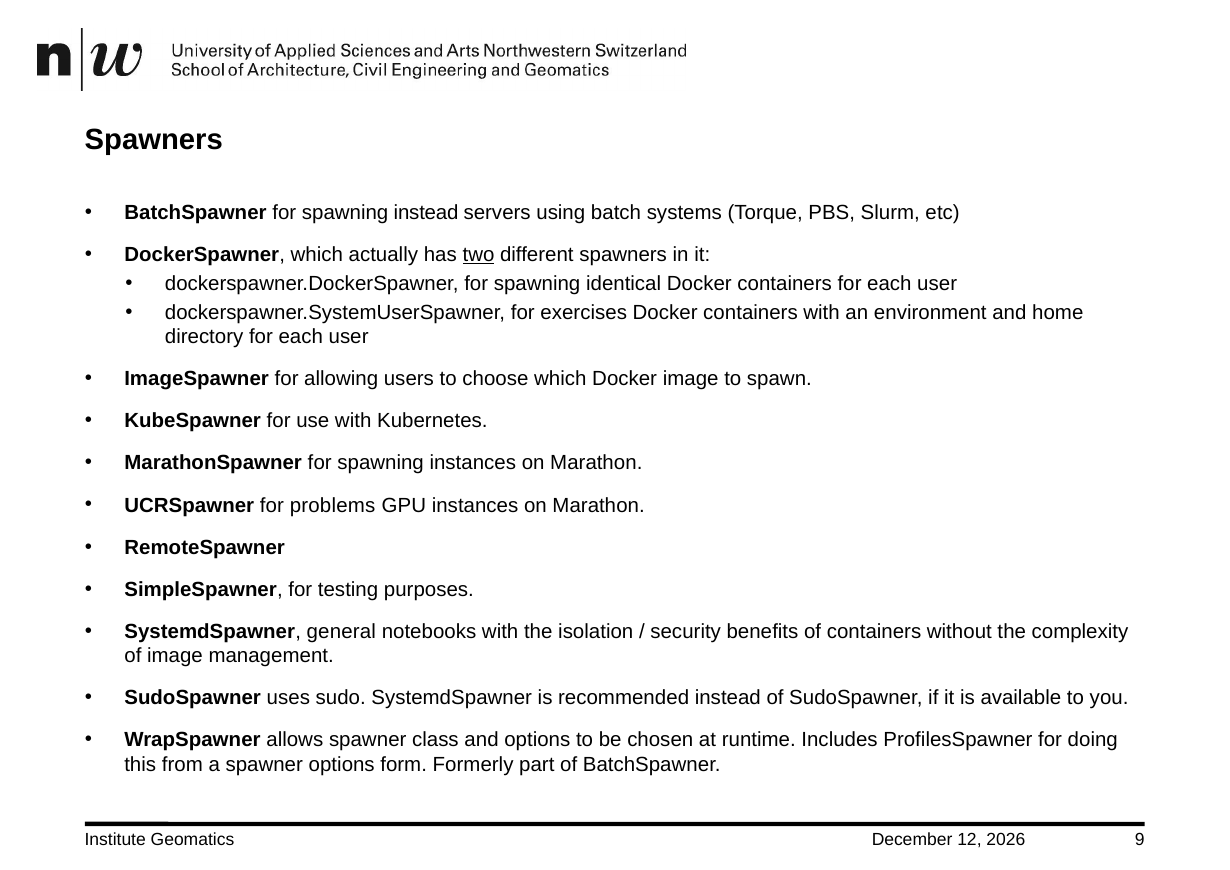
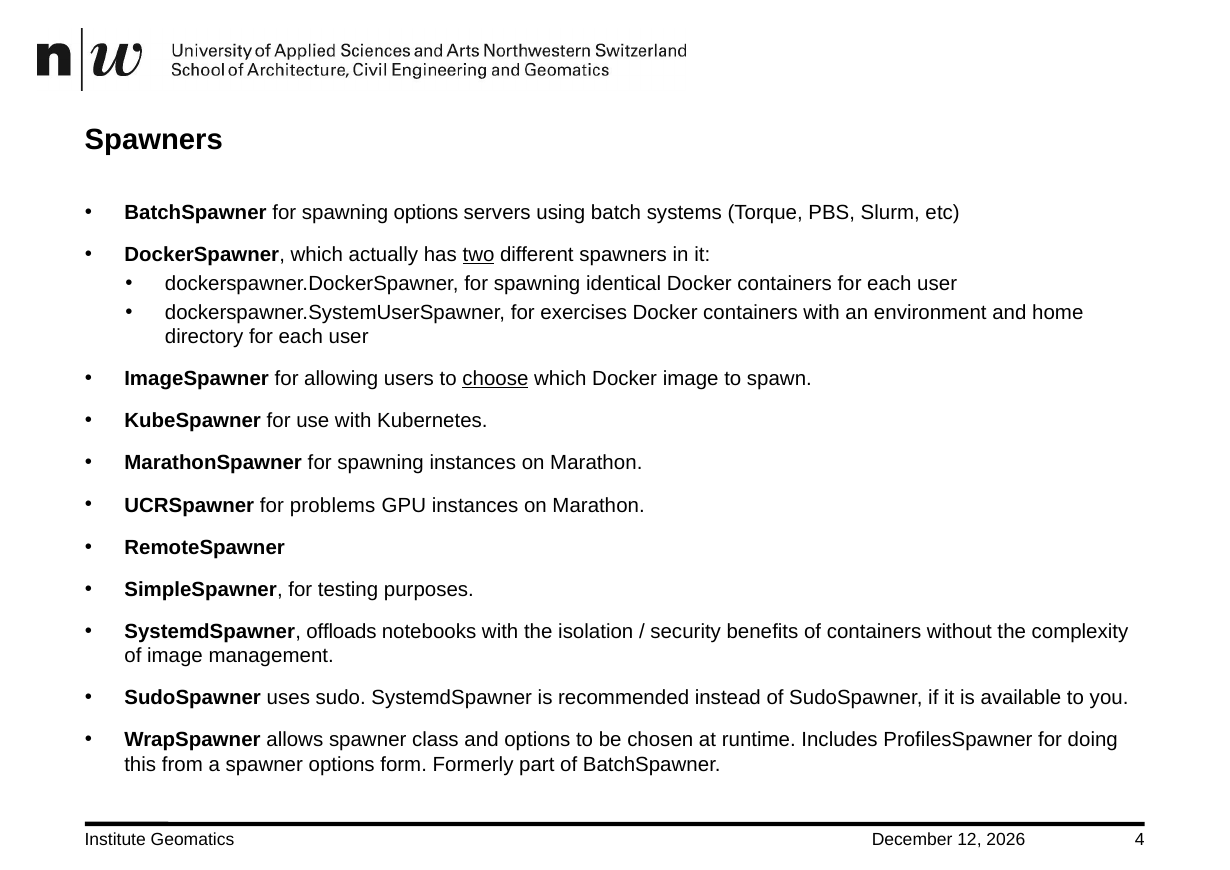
spawning instead: instead -> options (426, 213)
choose underline: none -> present (495, 379)
general: general -> offloads (341, 631)
9: 9 -> 4 (1140, 839)
